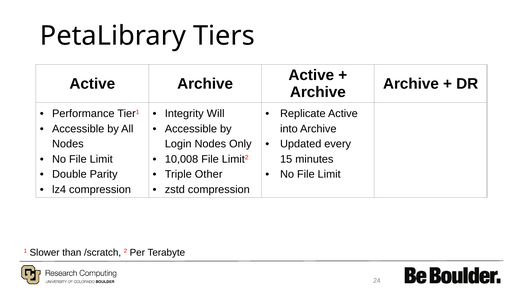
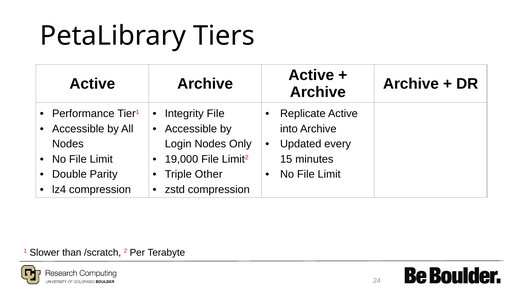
Integrity Will: Will -> File (216, 114)
10,008: 10,008 -> 19,000 (182, 159)
